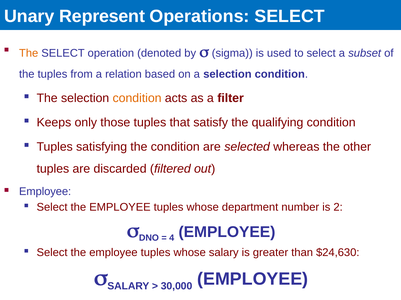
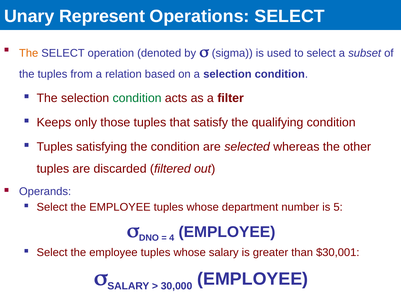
condition colour: orange -> green (137, 98)
Employee: Employee -> Operands (45, 192)
2: 2 -> 5 (338, 208)
$24,630: $24,630 -> $30,001 (338, 253)
